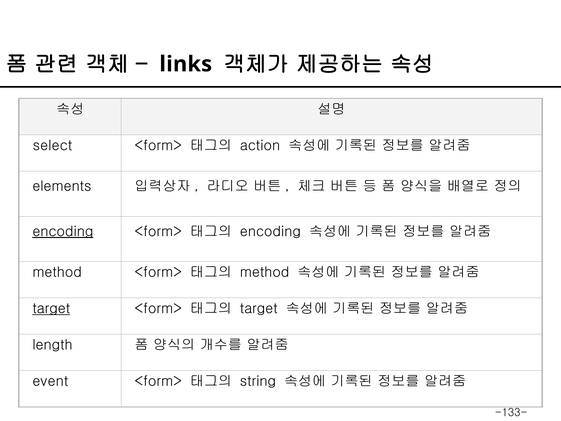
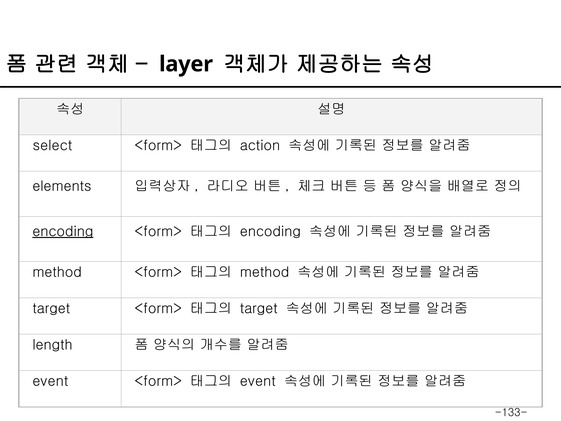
links: links -> layer (186, 64)
target underline: present -> none (51, 308)
string: string -> event (258, 381)
